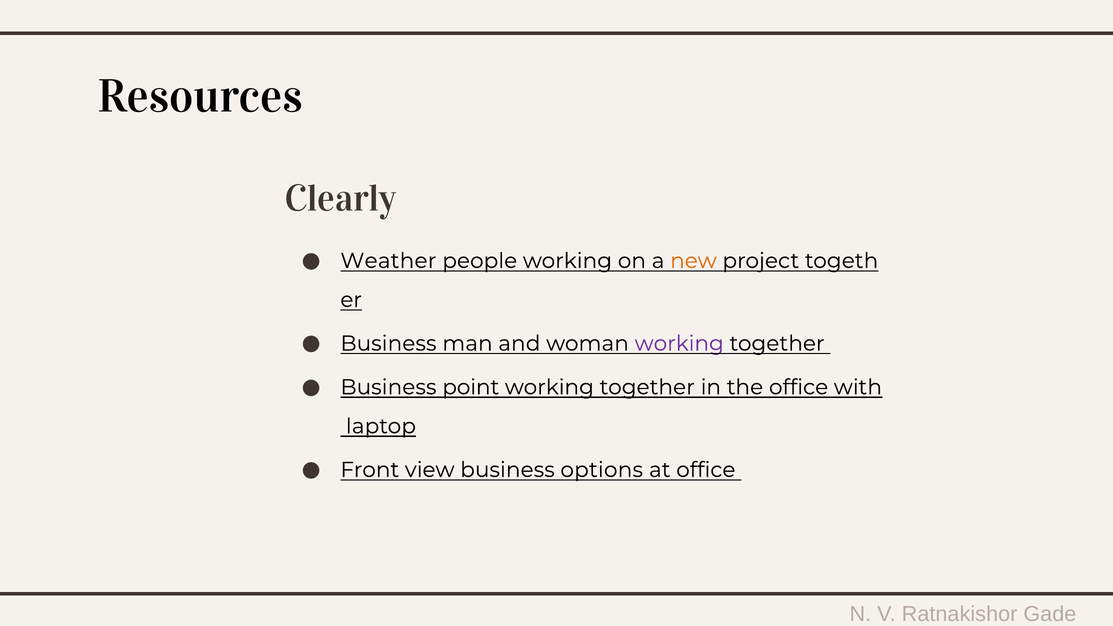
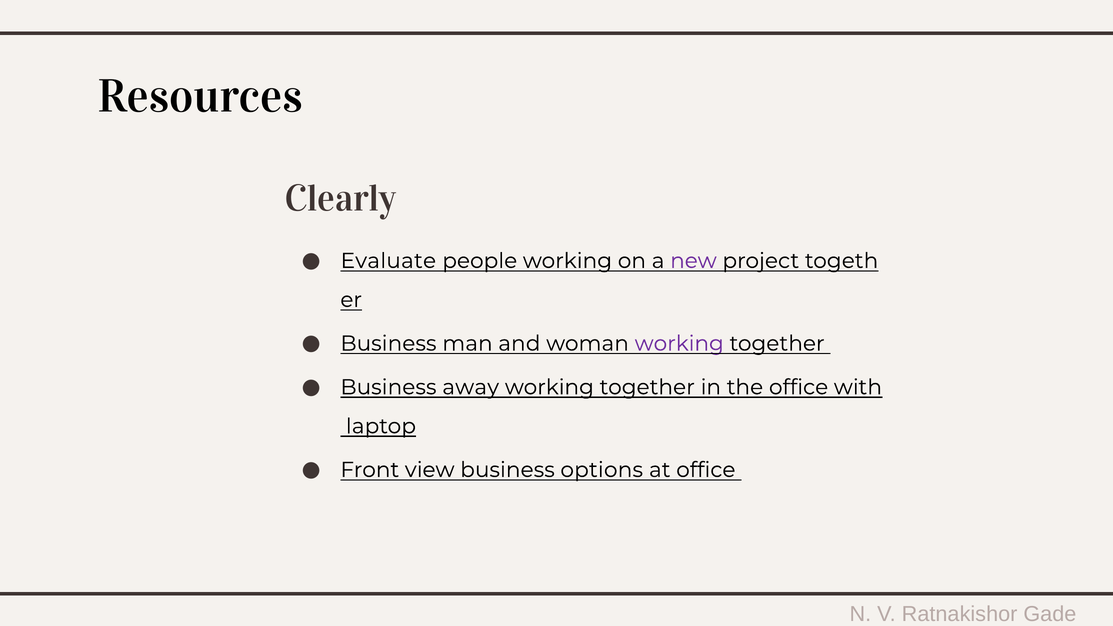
Weather: Weather -> Evaluate (388, 261)
new colour: orange -> purple (693, 261)
point: point -> away (471, 387)
